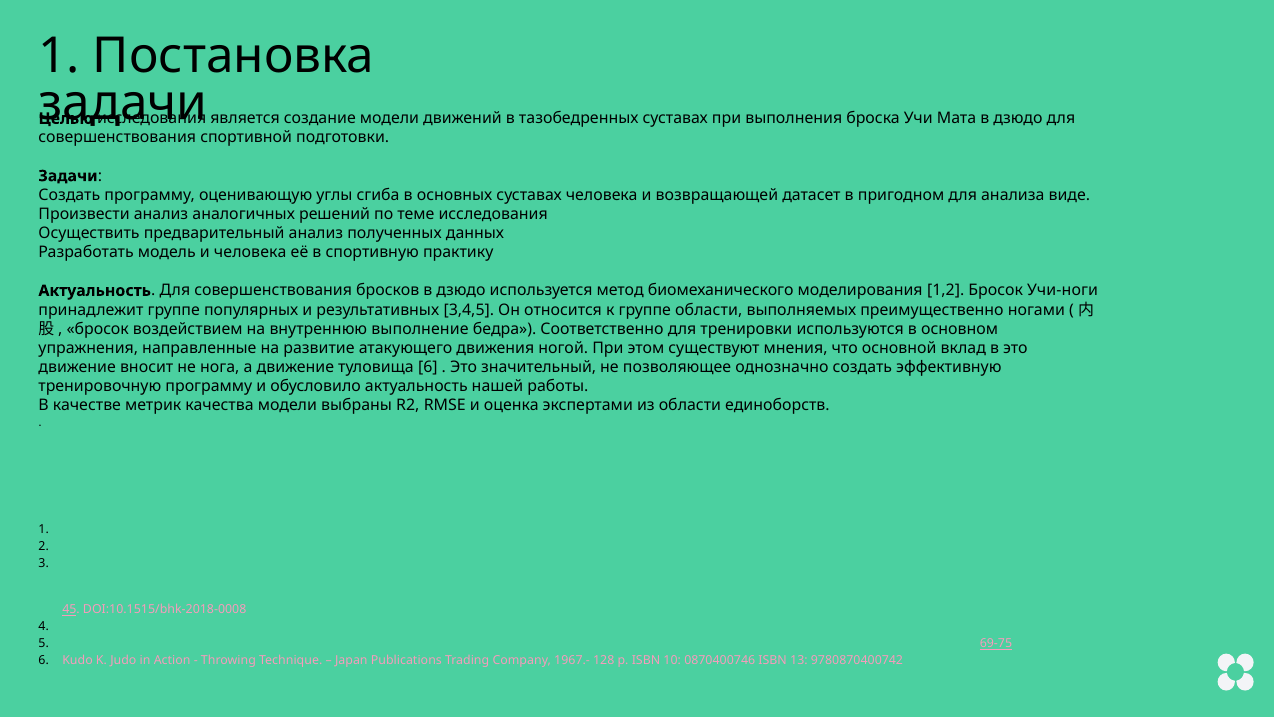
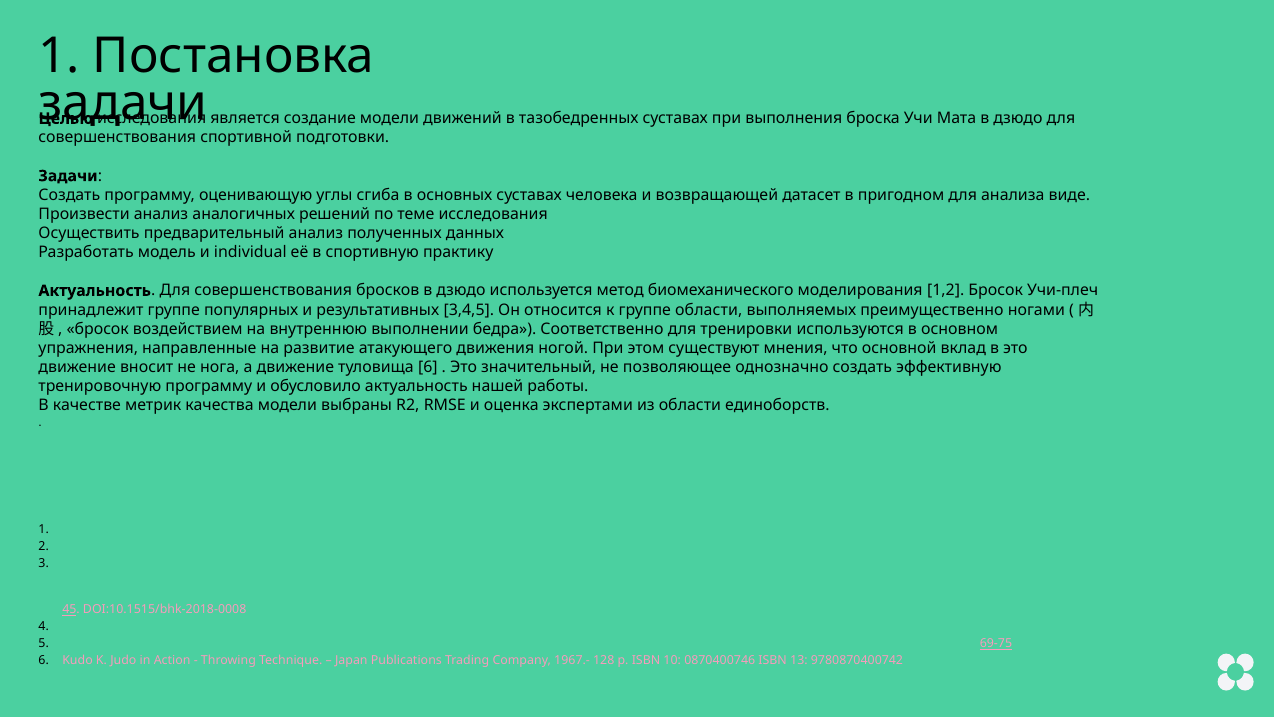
и человека: человека -> individual (250, 252)
Учи-ноги: Учи-ноги -> Учи-плеч (1063, 291)
выполнение: выполнение -> выполнении (420, 329)
